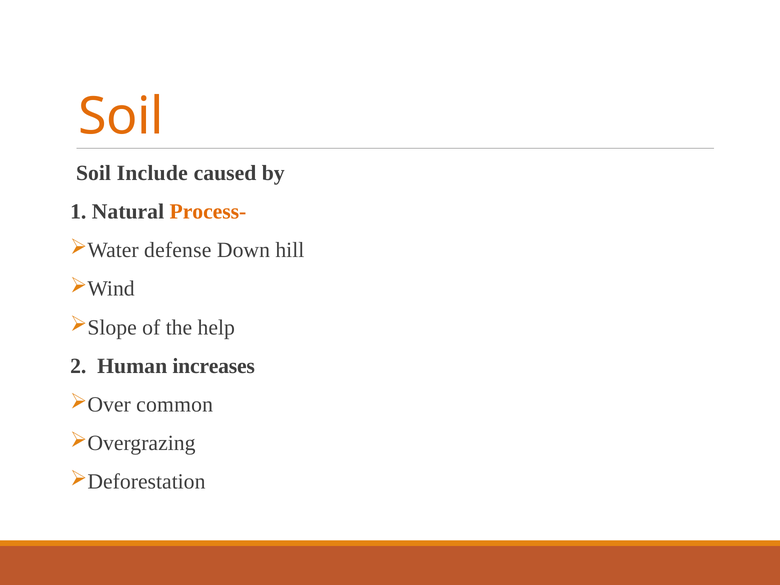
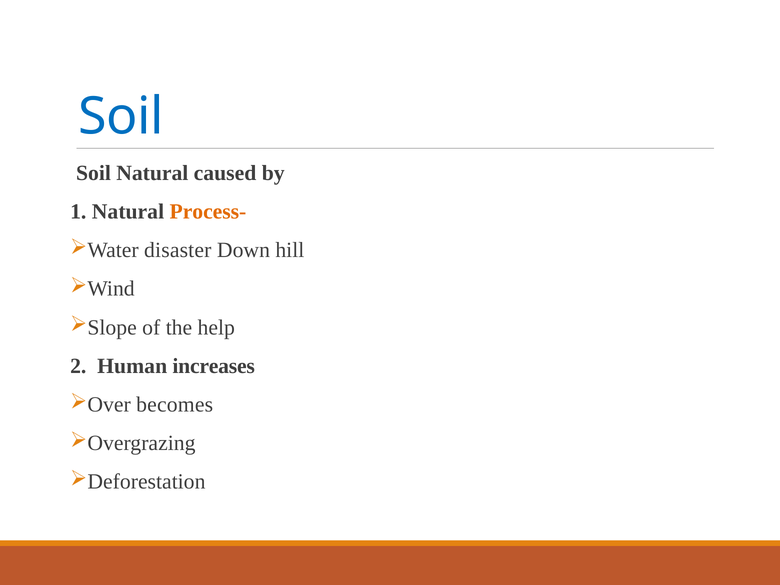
Soil colour: orange -> blue (121, 117)
Soil Include: Include -> Natural (152, 173)
defense: defense -> disaster (178, 250)
common: common -> becomes (175, 405)
